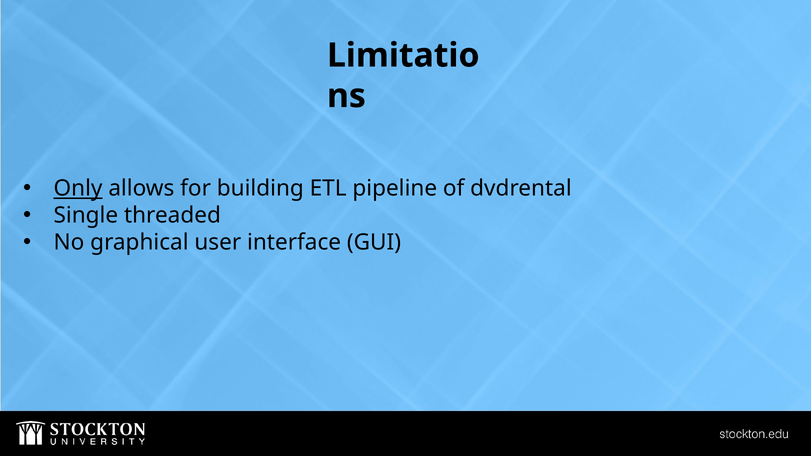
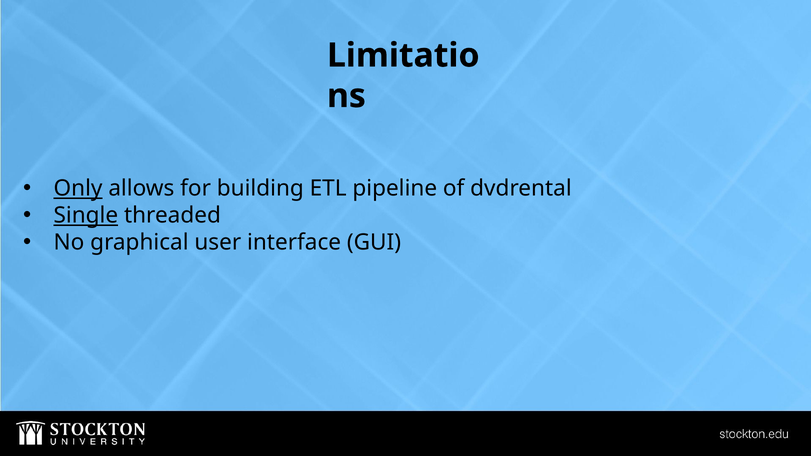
Single underline: none -> present (86, 216)
